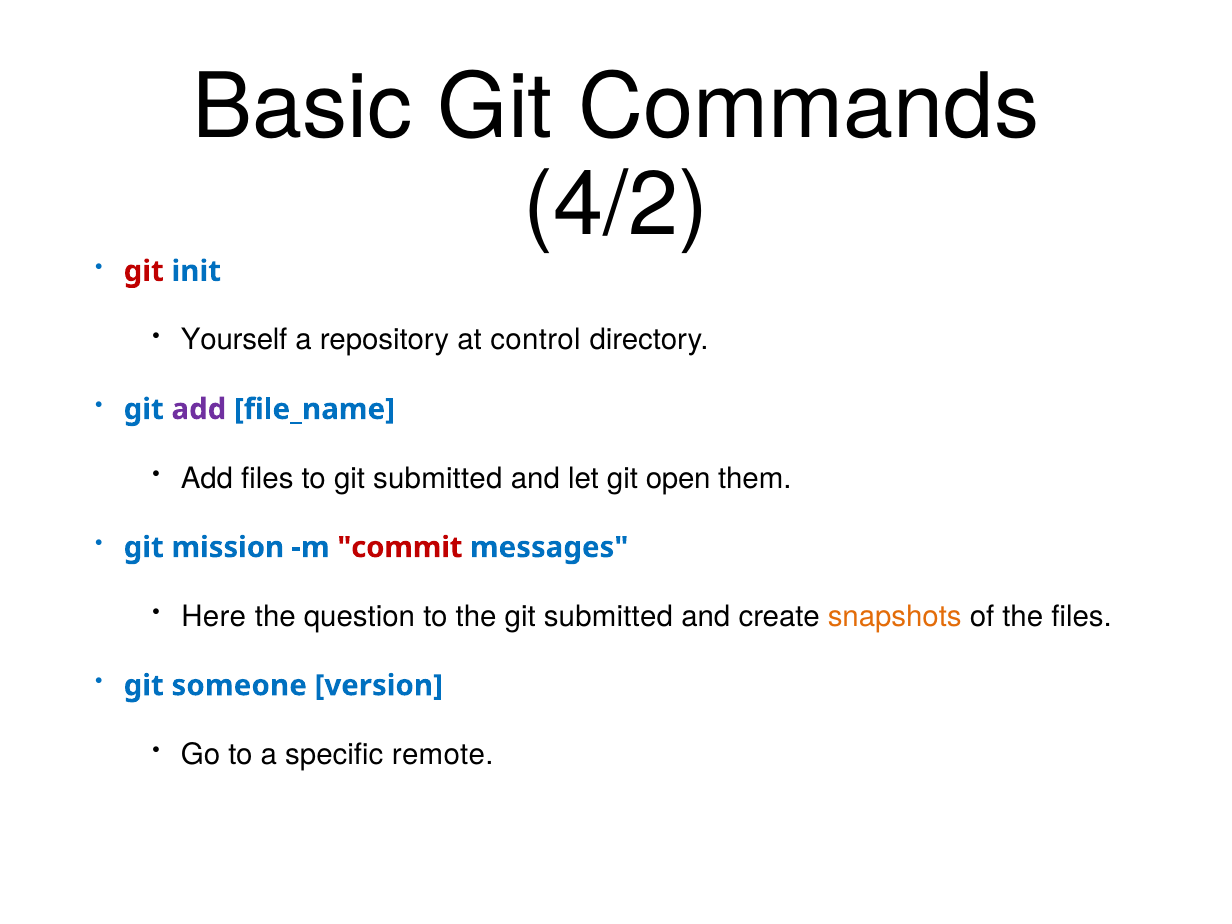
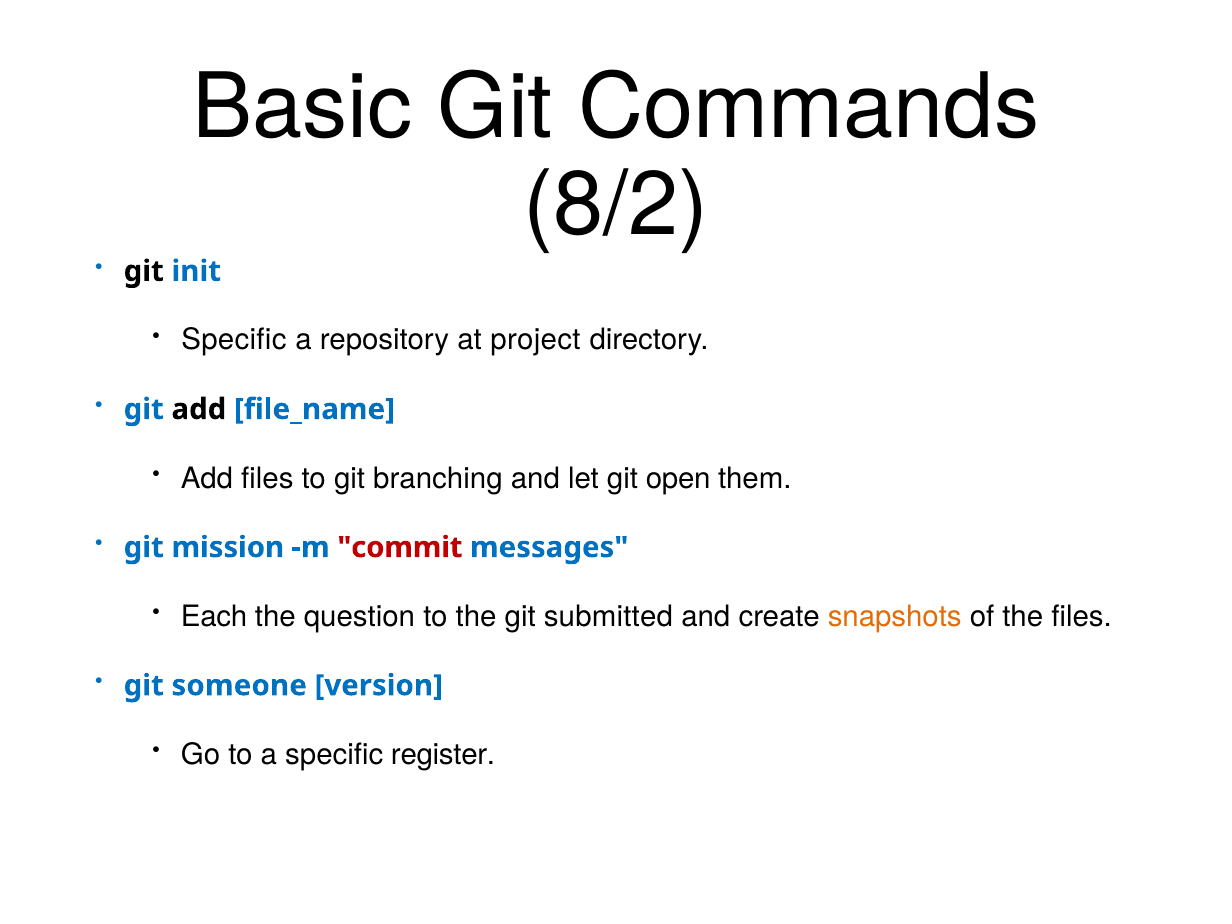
4/2: 4/2 -> 8/2 (616, 205)
git colour: red -> black (144, 271)
Yourself: Yourself -> Specific (234, 340)
control: control -> project (535, 340)
add colour: purple -> black (199, 409)
to git submitted: submitted -> branching (438, 478)
Here: Here -> Each (214, 617)
remote: remote -> register (443, 755)
